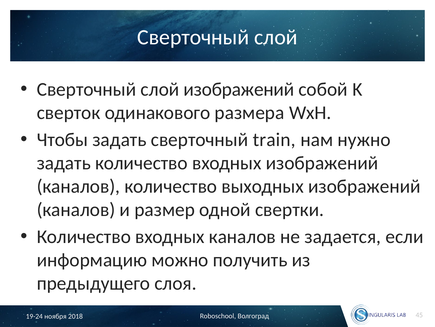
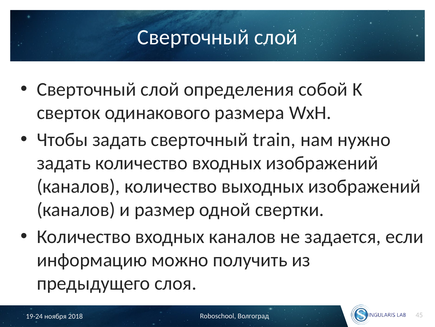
слой изображений: изображений -> определения (239, 89)
